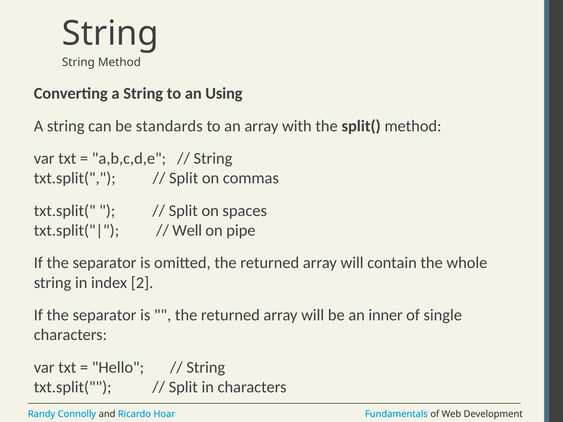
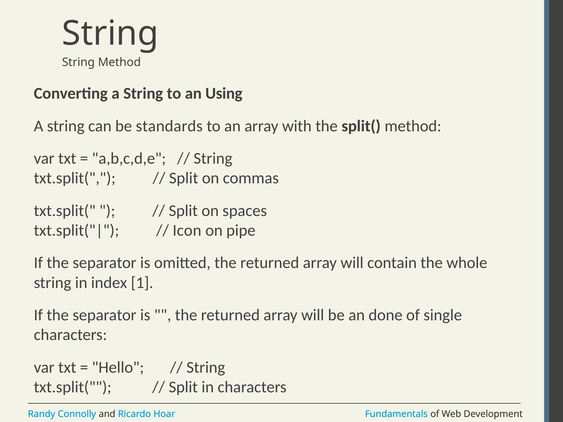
Well: Well -> Icon (187, 231)
2: 2 -> 1 (142, 283)
inner: inner -> done (386, 315)
